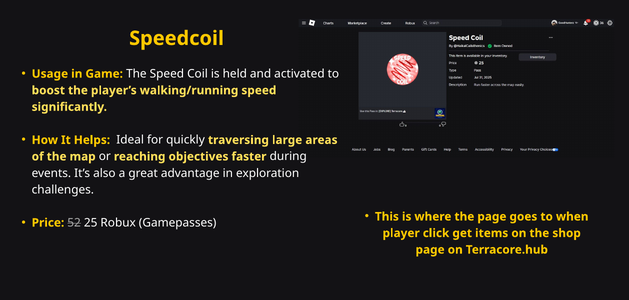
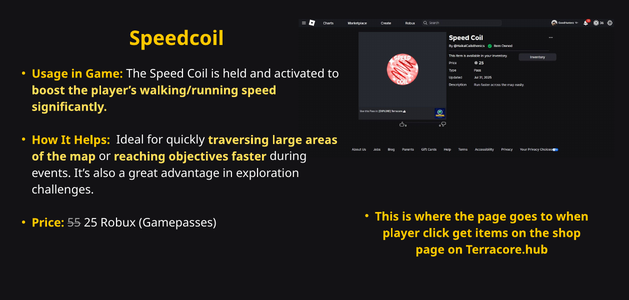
52: 52 -> 55 (74, 223)
